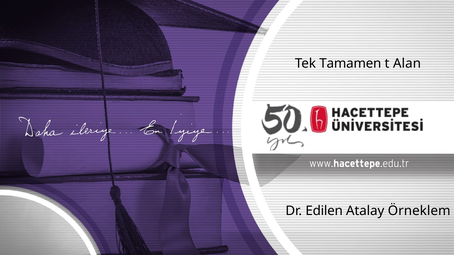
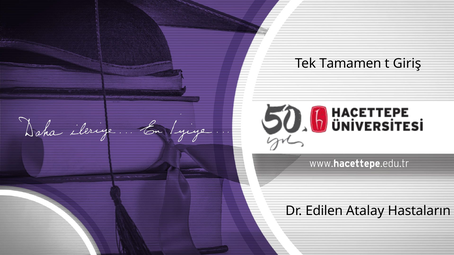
Alan: Alan -> Giriş (407, 64)
Örneklem: Örneklem -> Hastaların (419, 211)
